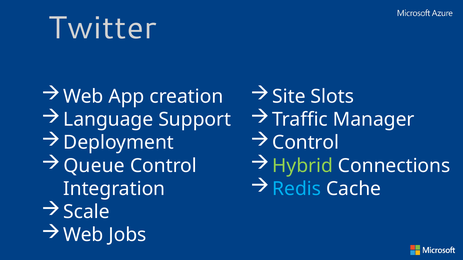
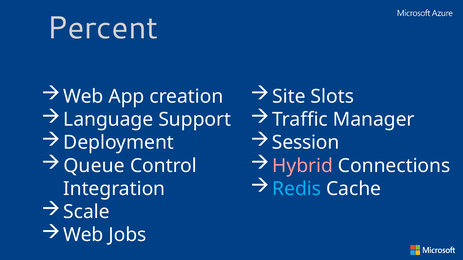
Twitter: Twitter -> Percent (103, 28)
Control: Control -> Session (306, 143)
Hybrid colour: light green -> pink (303, 166)
